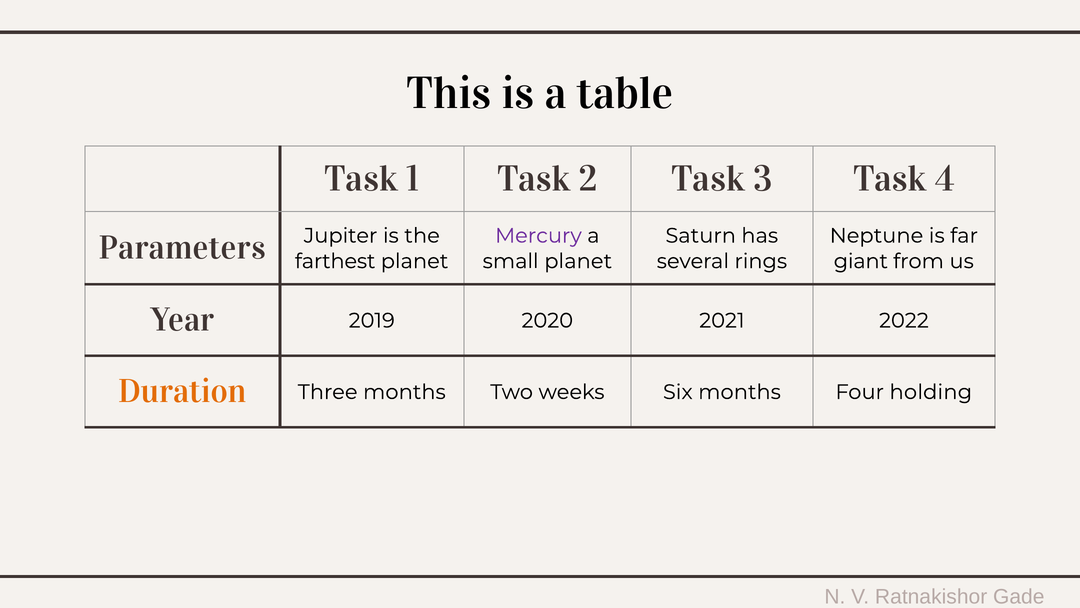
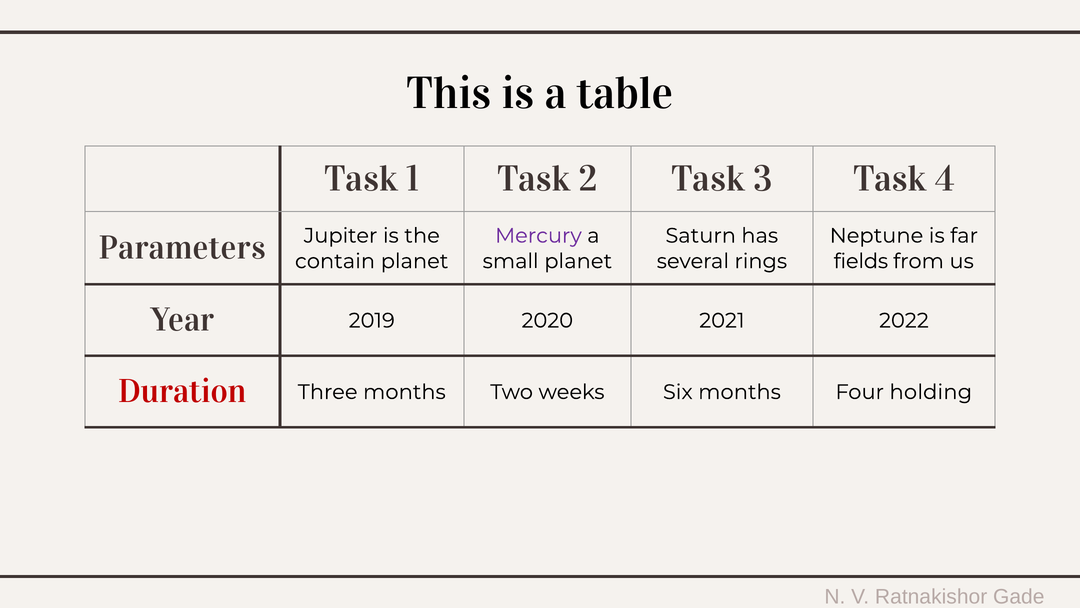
farthest: farthest -> contain (335, 261)
giant: giant -> fields (861, 261)
Duration colour: orange -> red (182, 391)
